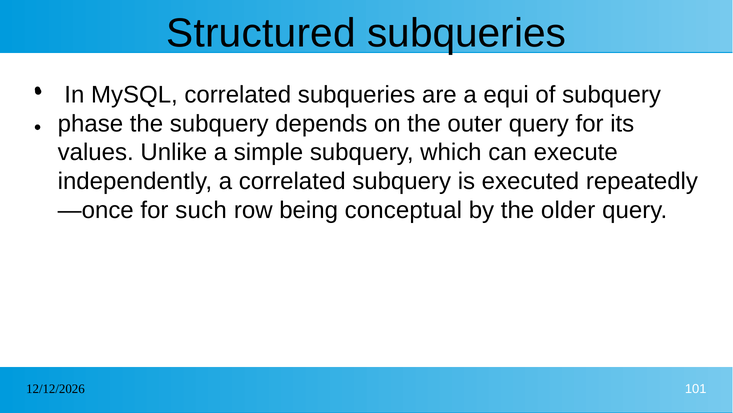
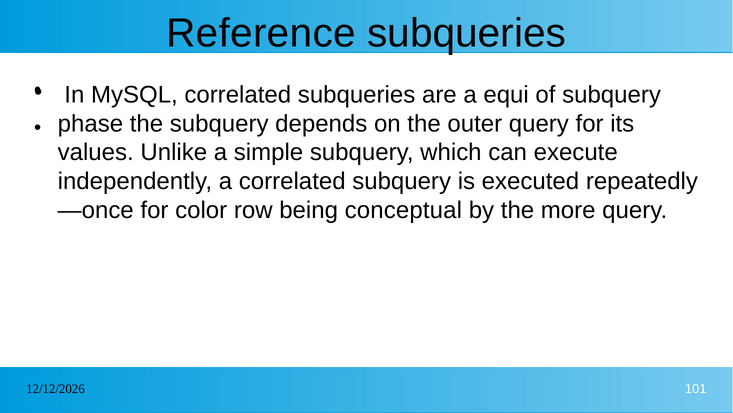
Structured: Structured -> Reference (261, 33)
such: such -> color (201, 210)
older: older -> more (568, 210)
